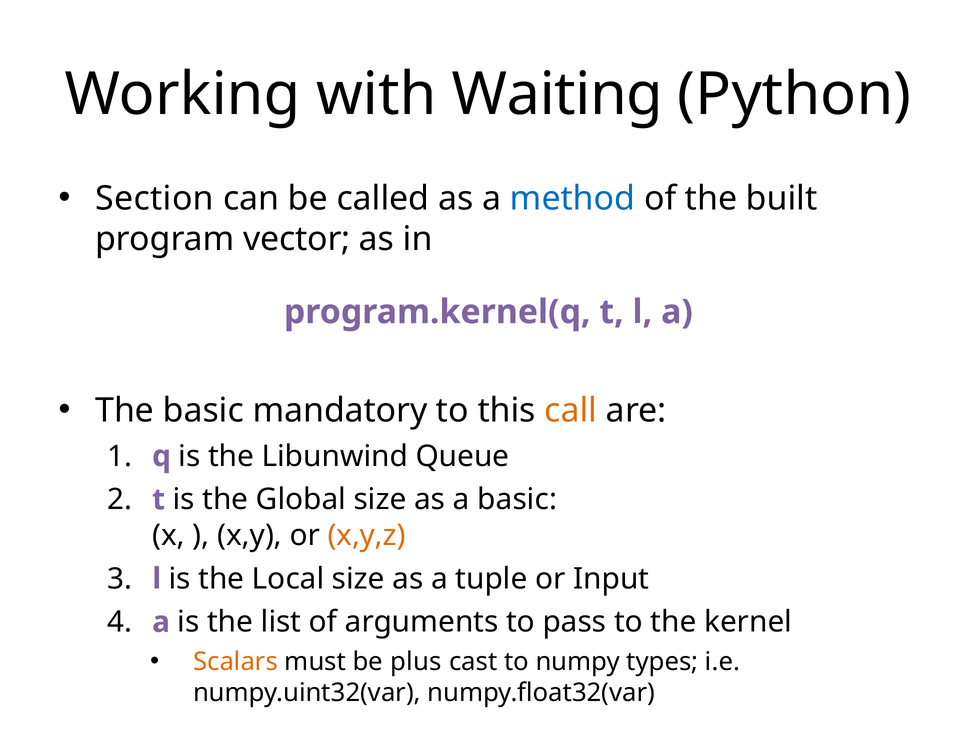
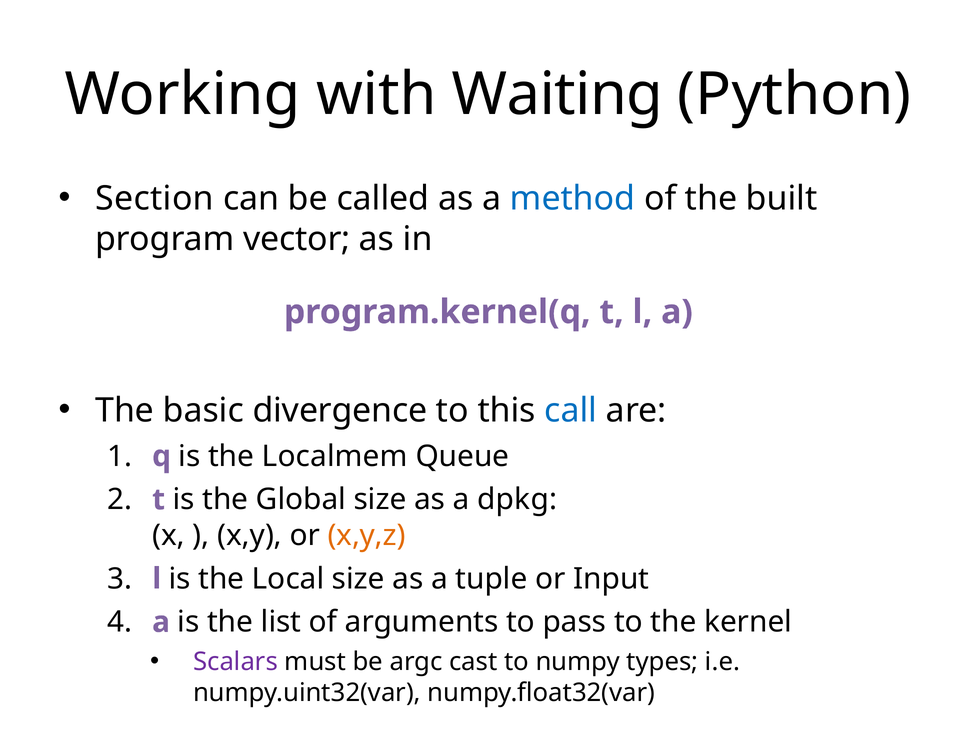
mandatory: mandatory -> divergence (340, 411)
call colour: orange -> blue (571, 411)
Libunwind: Libunwind -> Localmem (335, 457)
a basic: basic -> dpkg (517, 500)
Scalars colour: orange -> purple (236, 662)
plus: plus -> argc (416, 662)
